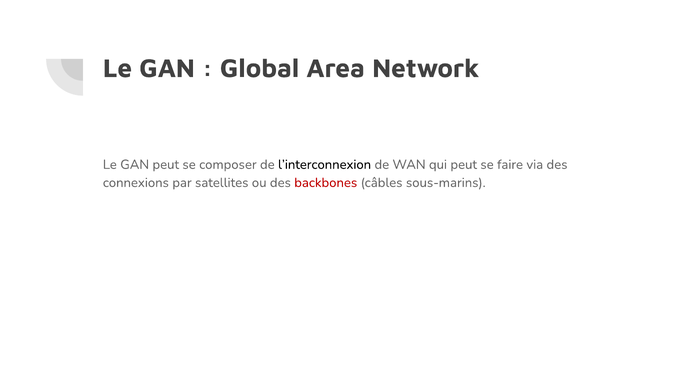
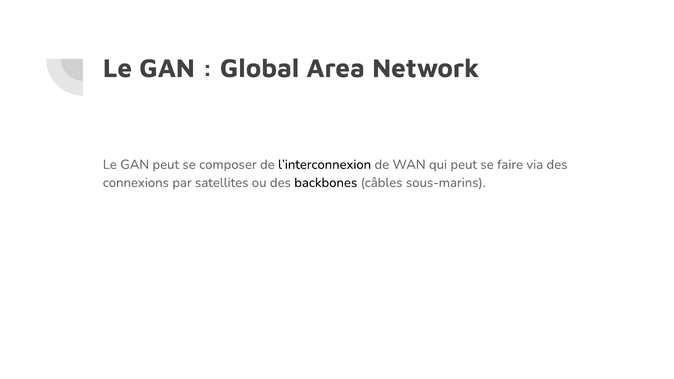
backbones colour: red -> black (326, 183)
